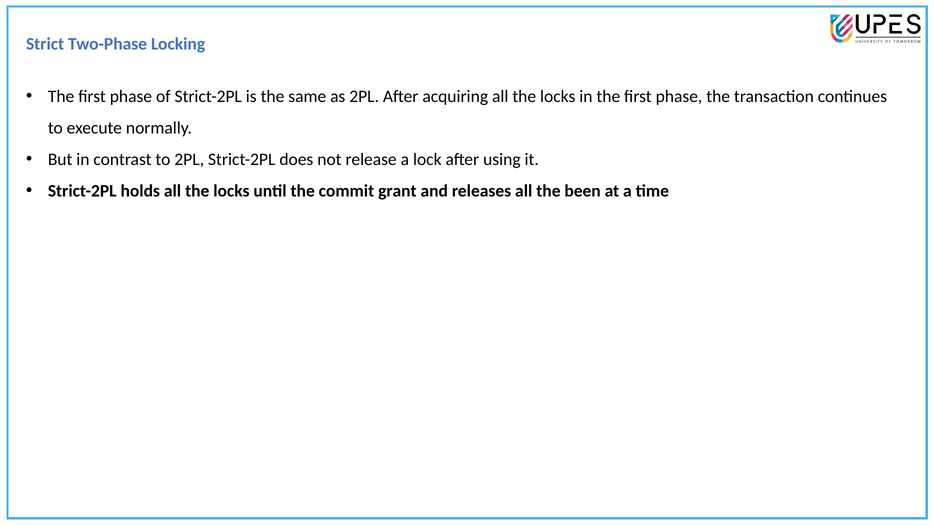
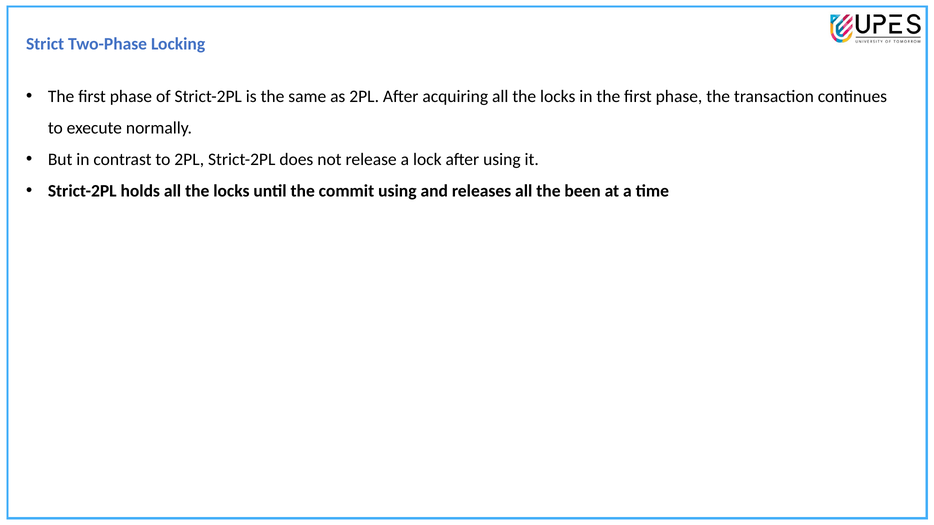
commit grant: grant -> using (397, 191)
